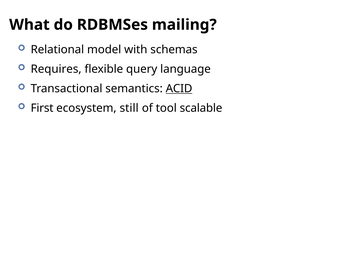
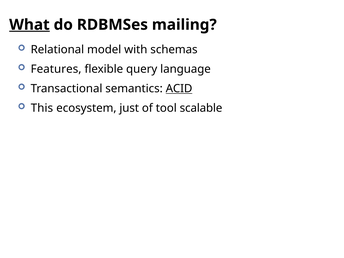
What underline: none -> present (29, 25)
Requires: Requires -> Features (56, 69)
First: First -> This (42, 108)
still: still -> just (129, 108)
